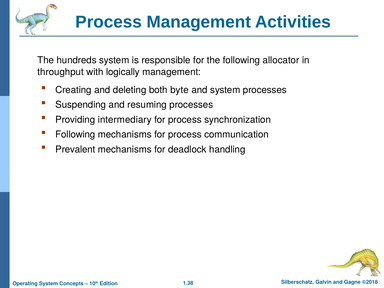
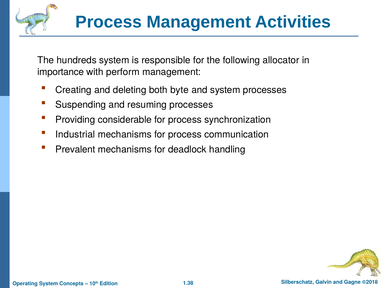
throughput: throughput -> importance (61, 72)
logically: logically -> perform (123, 72)
intermediary: intermediary -> considerable (125, 120)
Following: Following -> Industrial (75, 135)
